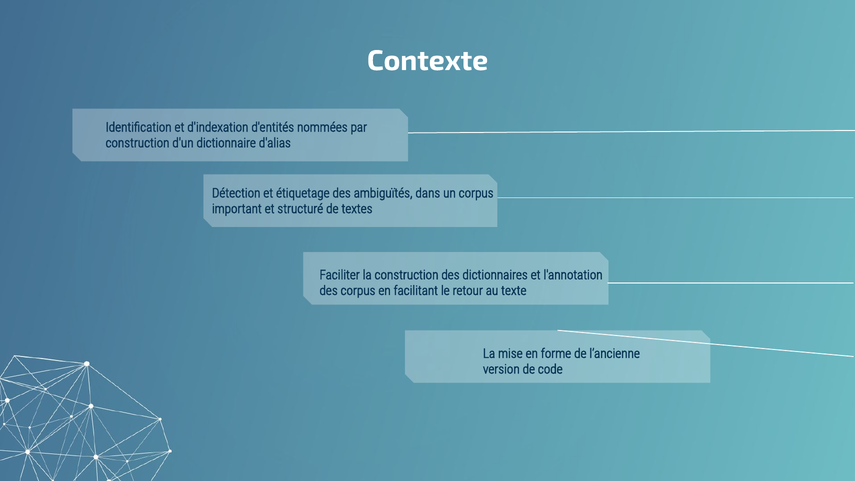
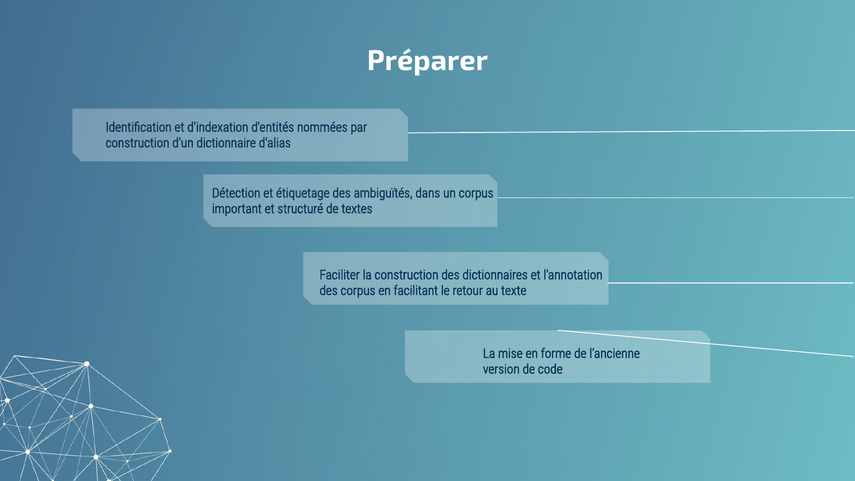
Contexte: Contexte -> Préparer (427, 61)
